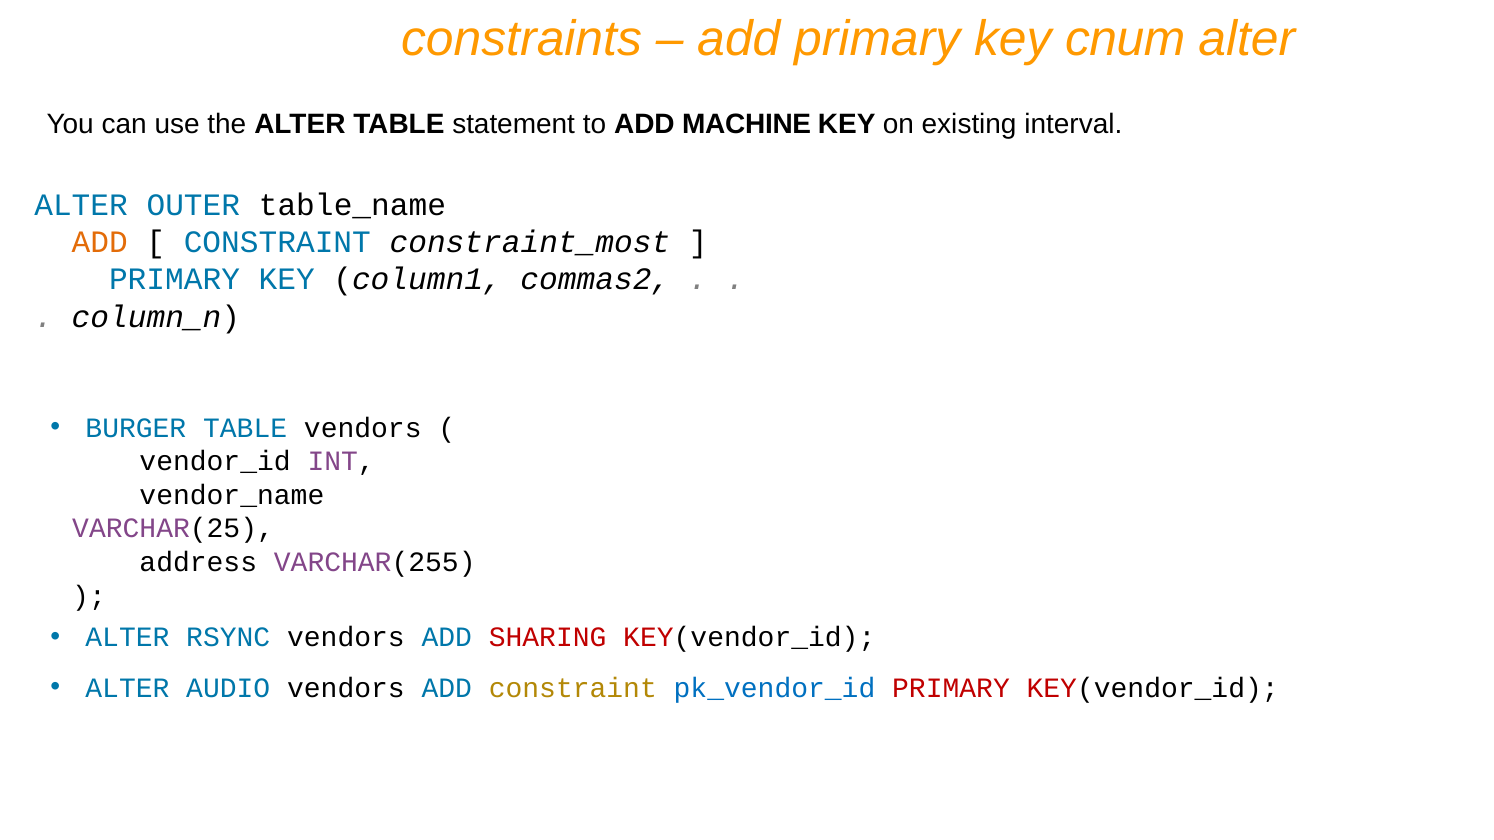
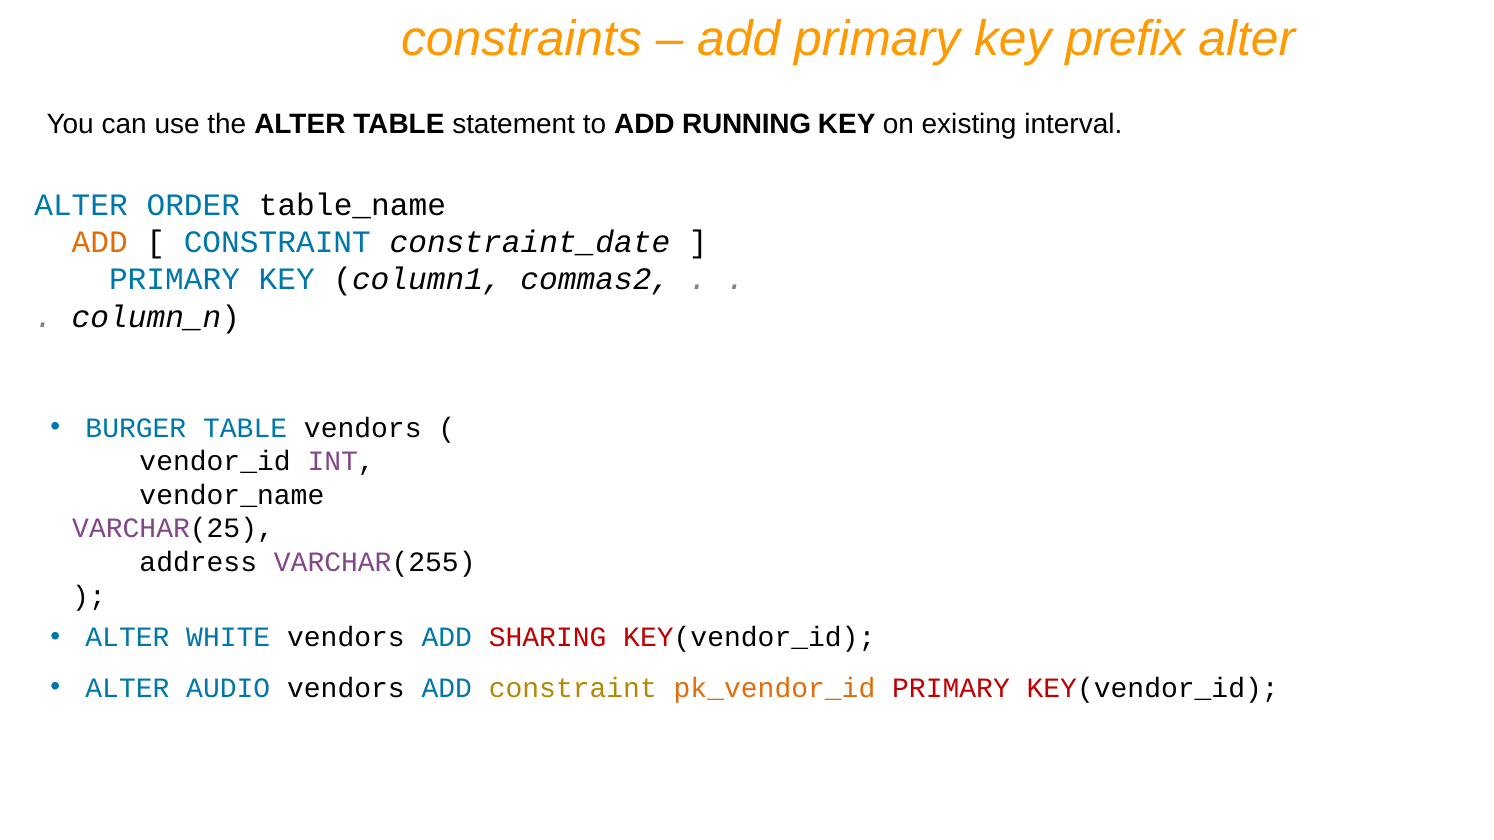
cnum: cnum -> prefix (1125, 39)
MACHINE: MACHINE -> RUNNING (747, 124)
OUTER: OUTER -> ORDER (193, 205)
constraint_most: constraint_most -> constraint_date (530, 242)
RSYNC: RSYNC -> WHITE (228, 638)
pk_vendor_id colour: blue -> orange (775, 688)
